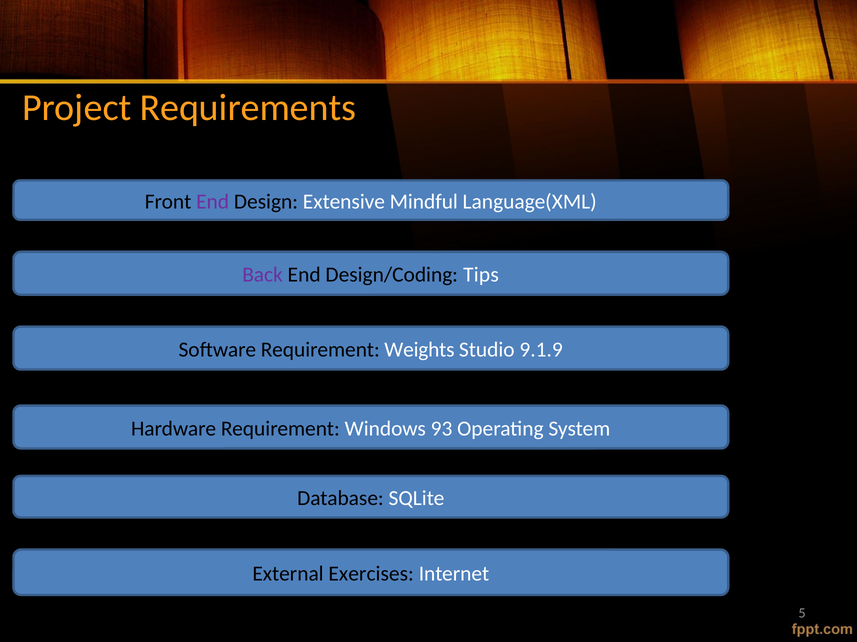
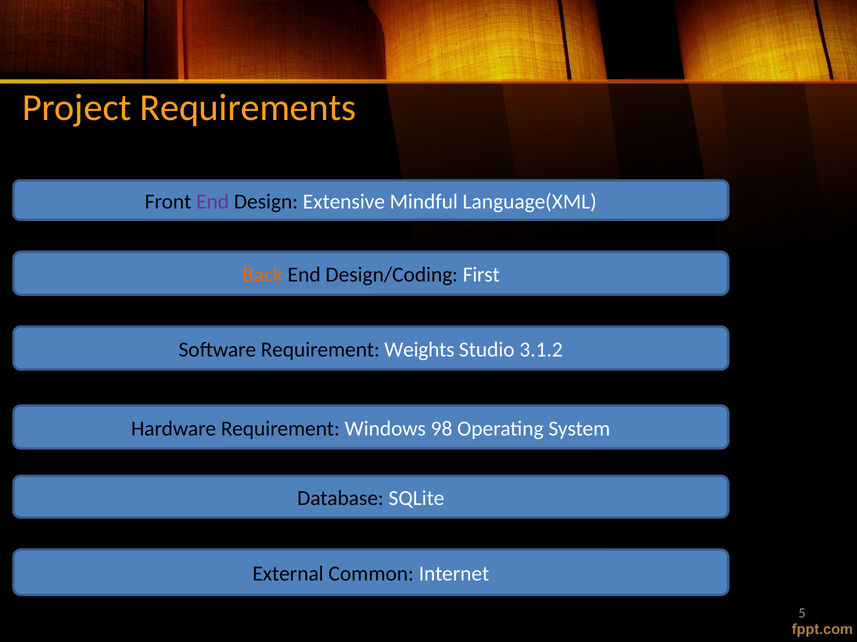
Back colour: purple -> orange (263, 275)
Tips: Tips -> First (481, 275)
9.1.9: 9.1.9 -> 3.1.2 (541, 350)
93: 93 -> 98 (442, 429)
Exercises: Exercises -> Common (371, 574)
